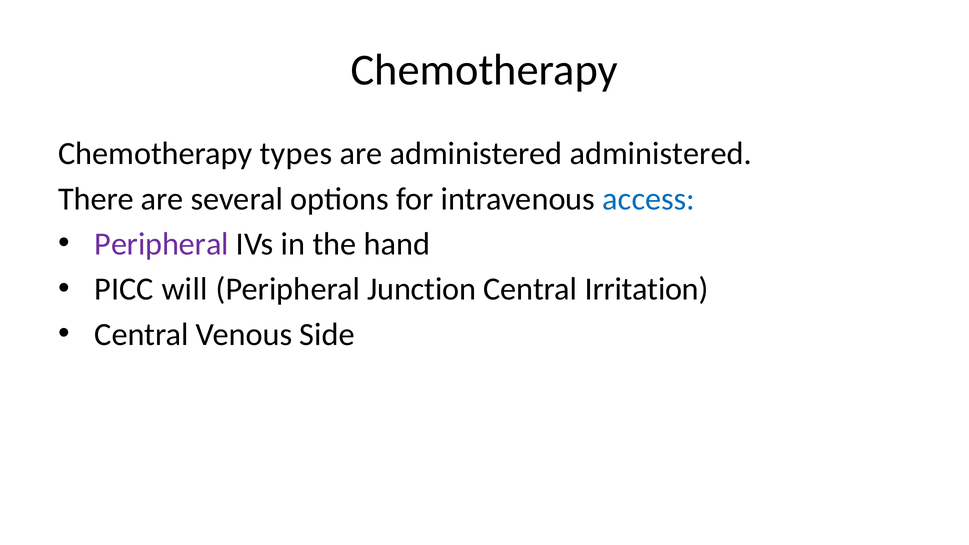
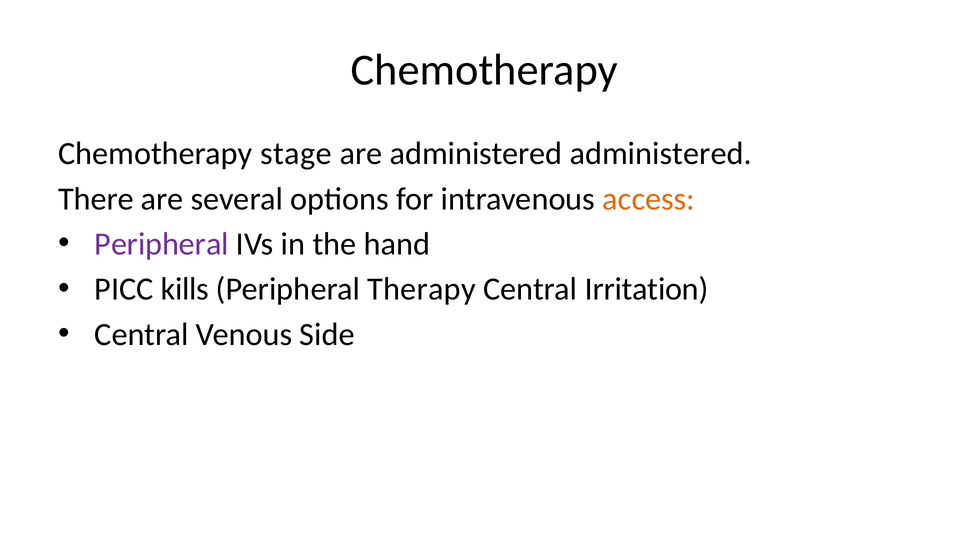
types: types -> stage (296, 154)
access colour: blue -> orange (649, 199)
will: will -> kills (185, 289)
Junction: Junction -> Therapy (422, 289)
